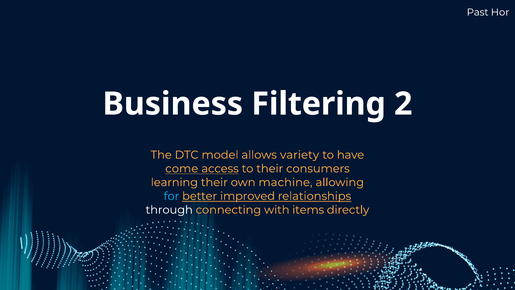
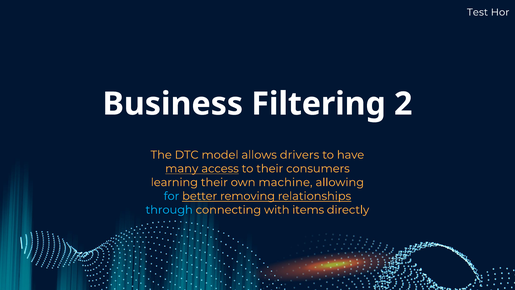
Past: Past -> Test (478, 12)
variety: variety -> drivers (300, 155)
come: come -> many (182, 168)
improved: improved -> removing (248, 196)
through colour: white -> light blue (169, 210)
